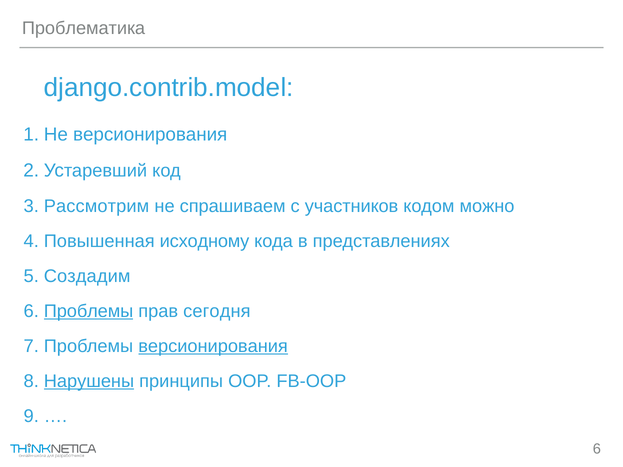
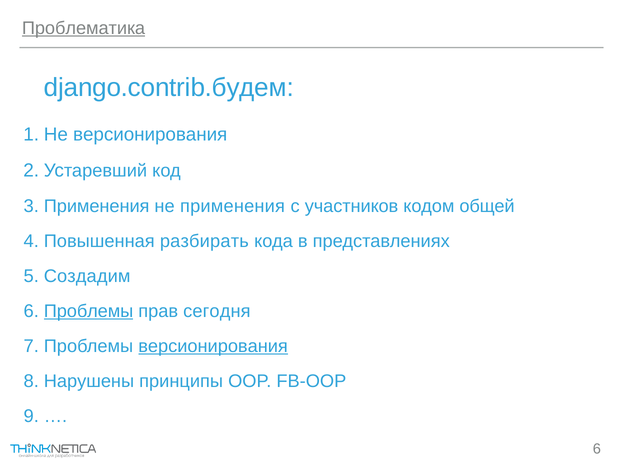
Проблематика underline: none -> present (83, 28)
django.contrib.model: django.contrib.model -> django.contrib.будем (169, 88)
Рассмотрим: Рассмотрим -> Применения (97, 206)
не спрашиваем: спрашиваем -> применения (233, 206)
можно: можно -> общей (487, 206)
исходному: исходному -> разбирать (204, 241)
Нарушены underline: present -> none (89, 381)
